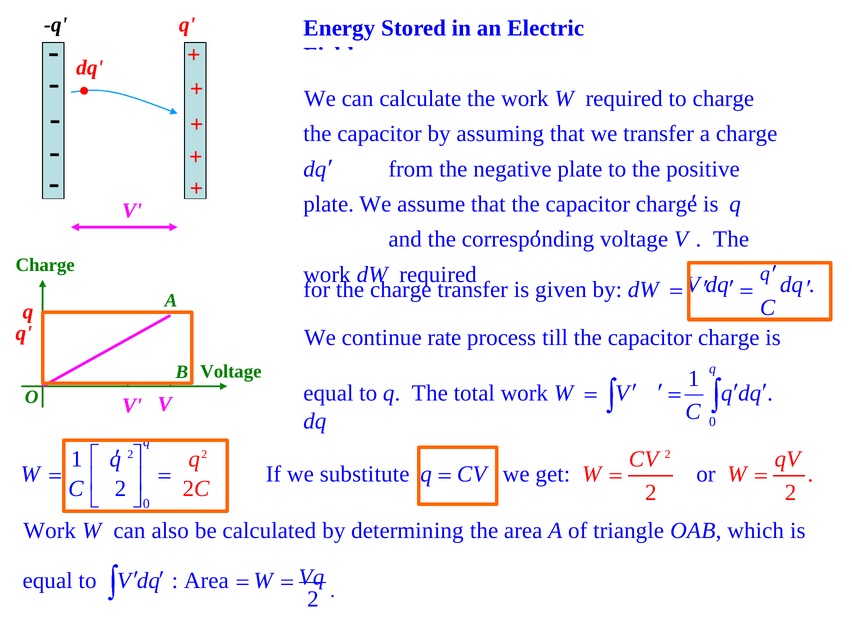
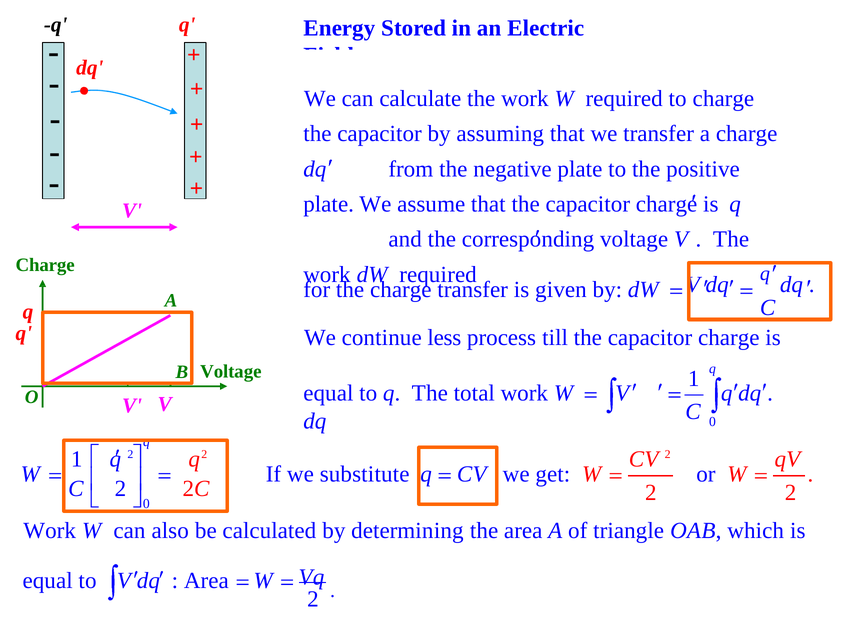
rate: rate -> less (444, 338)
